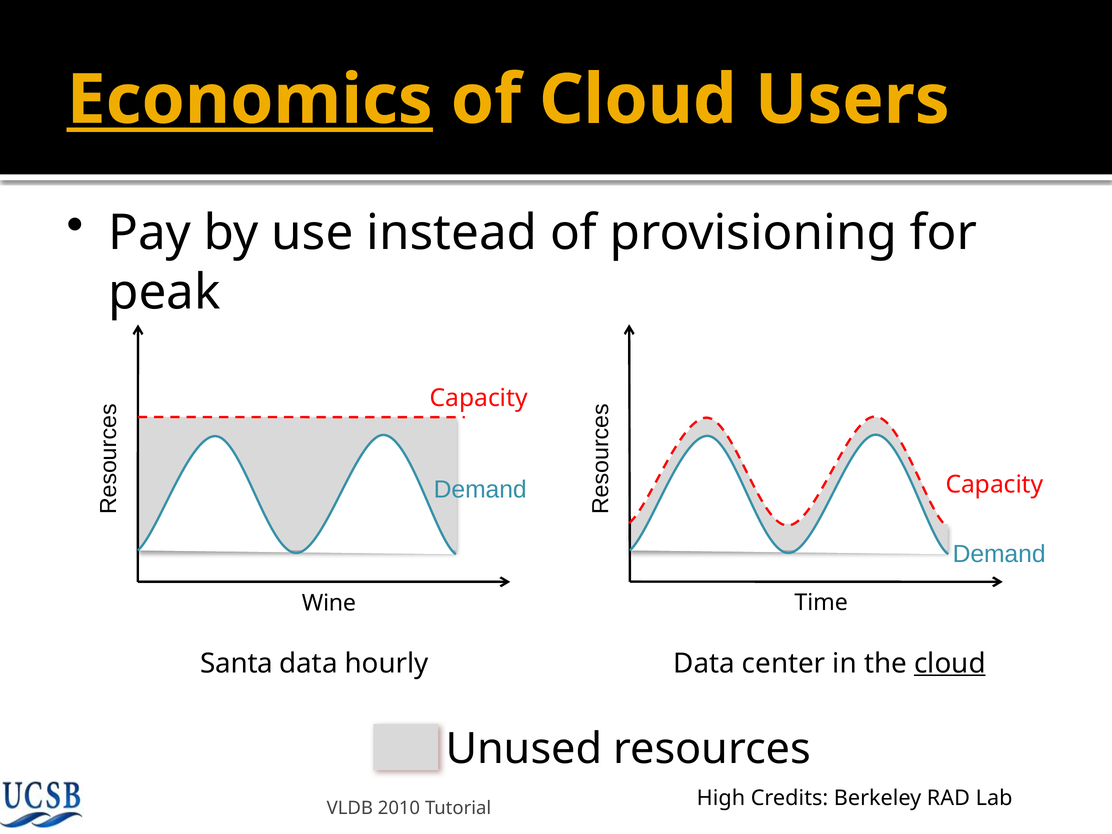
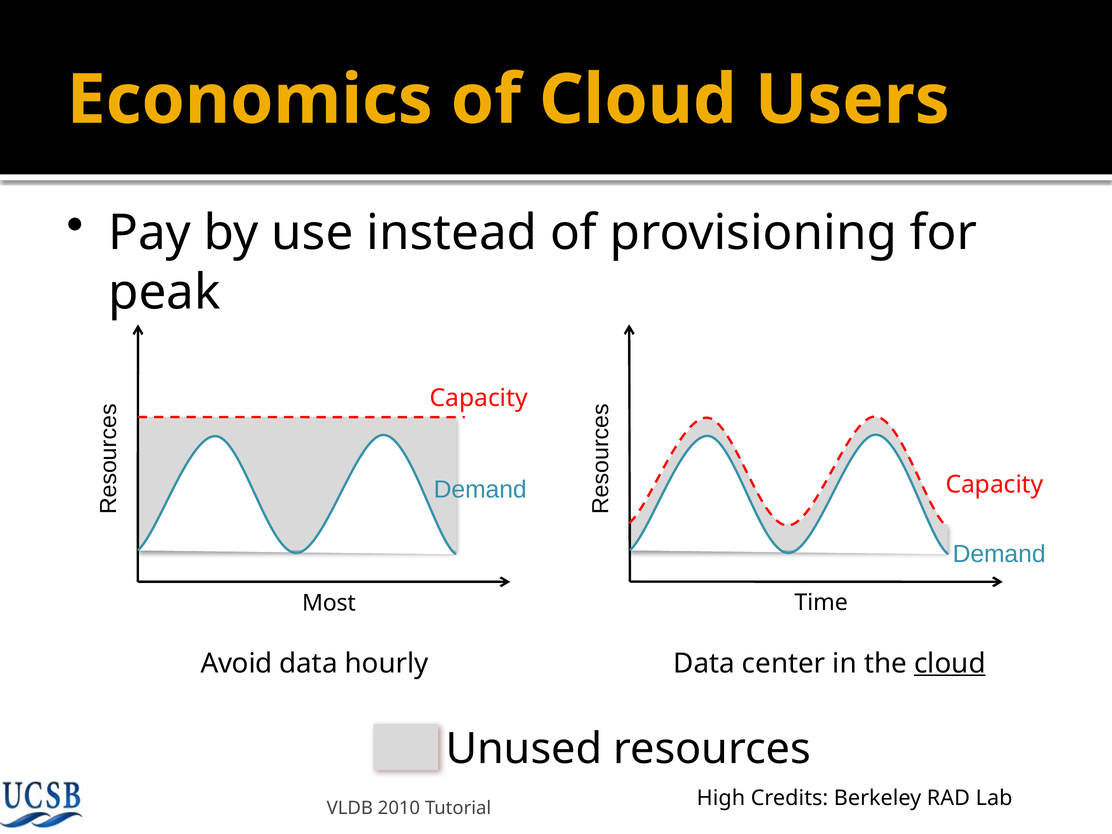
Economics underline: present -> none (250, 100)
Wine: Wine -> Most (329, 603)
Santa: Santa -> Avoid (237, 663)
